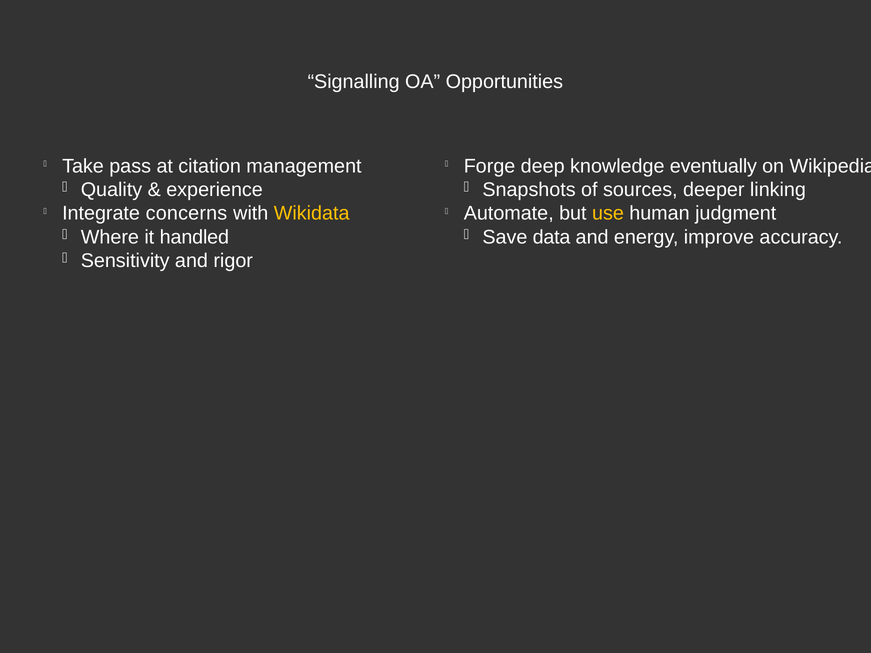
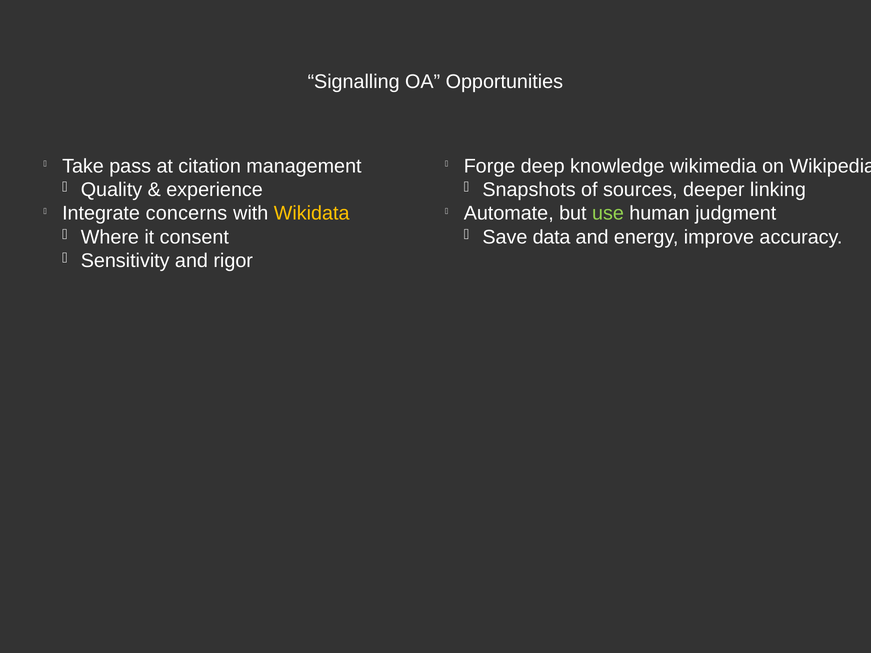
eventually: eventually -> wikimedia (713, 166)
use colour: yellow -> light green (608, 213)
handled: handled -> consent (194, 237)
